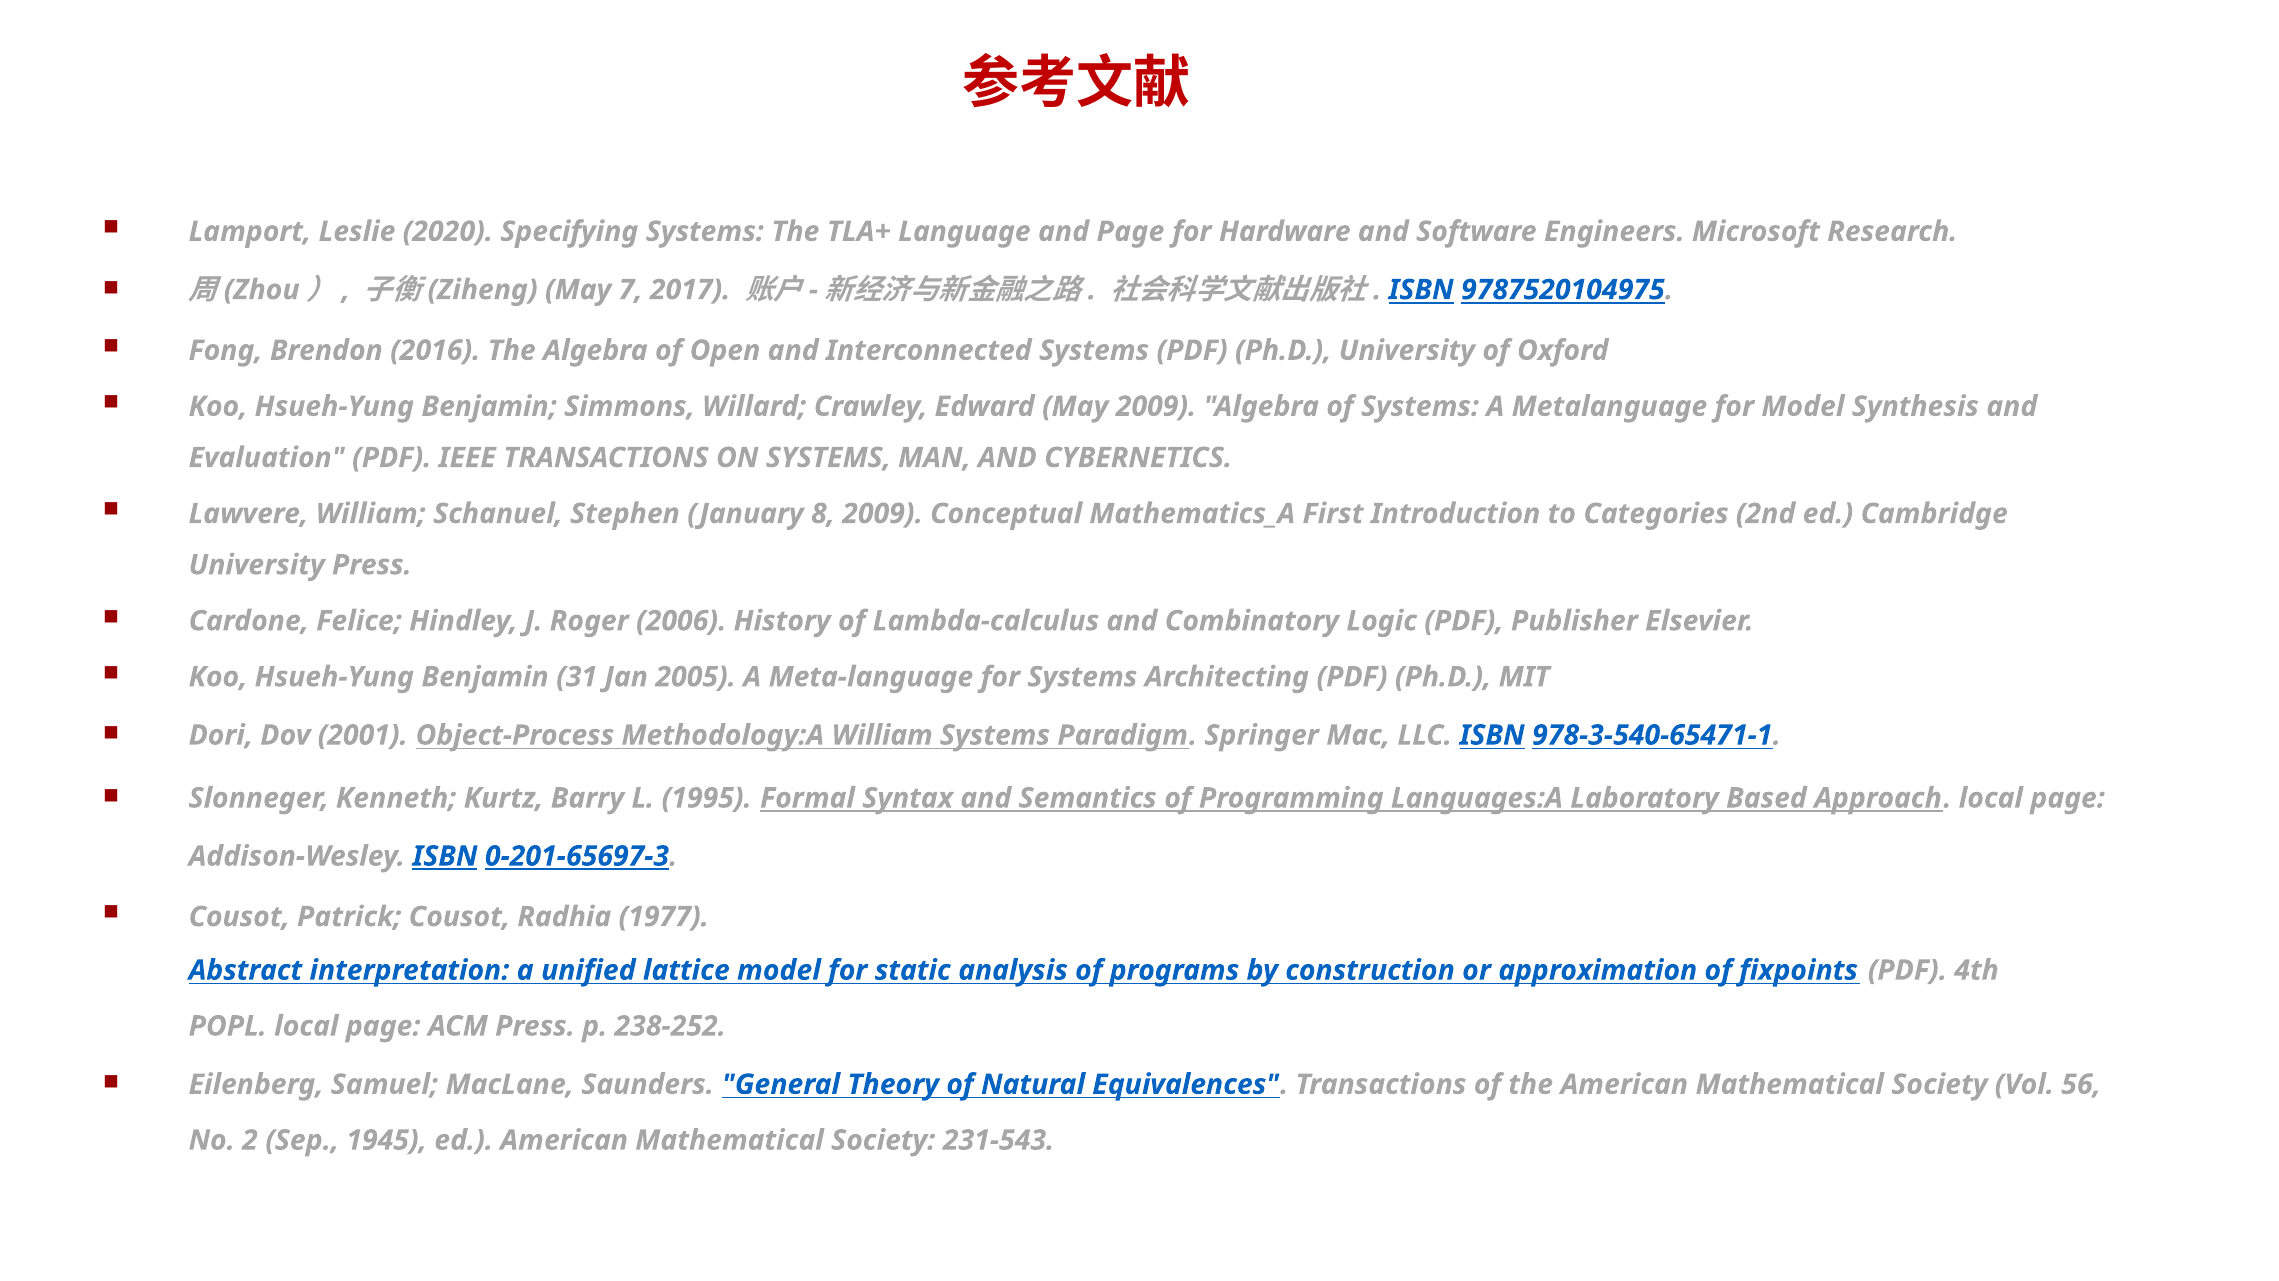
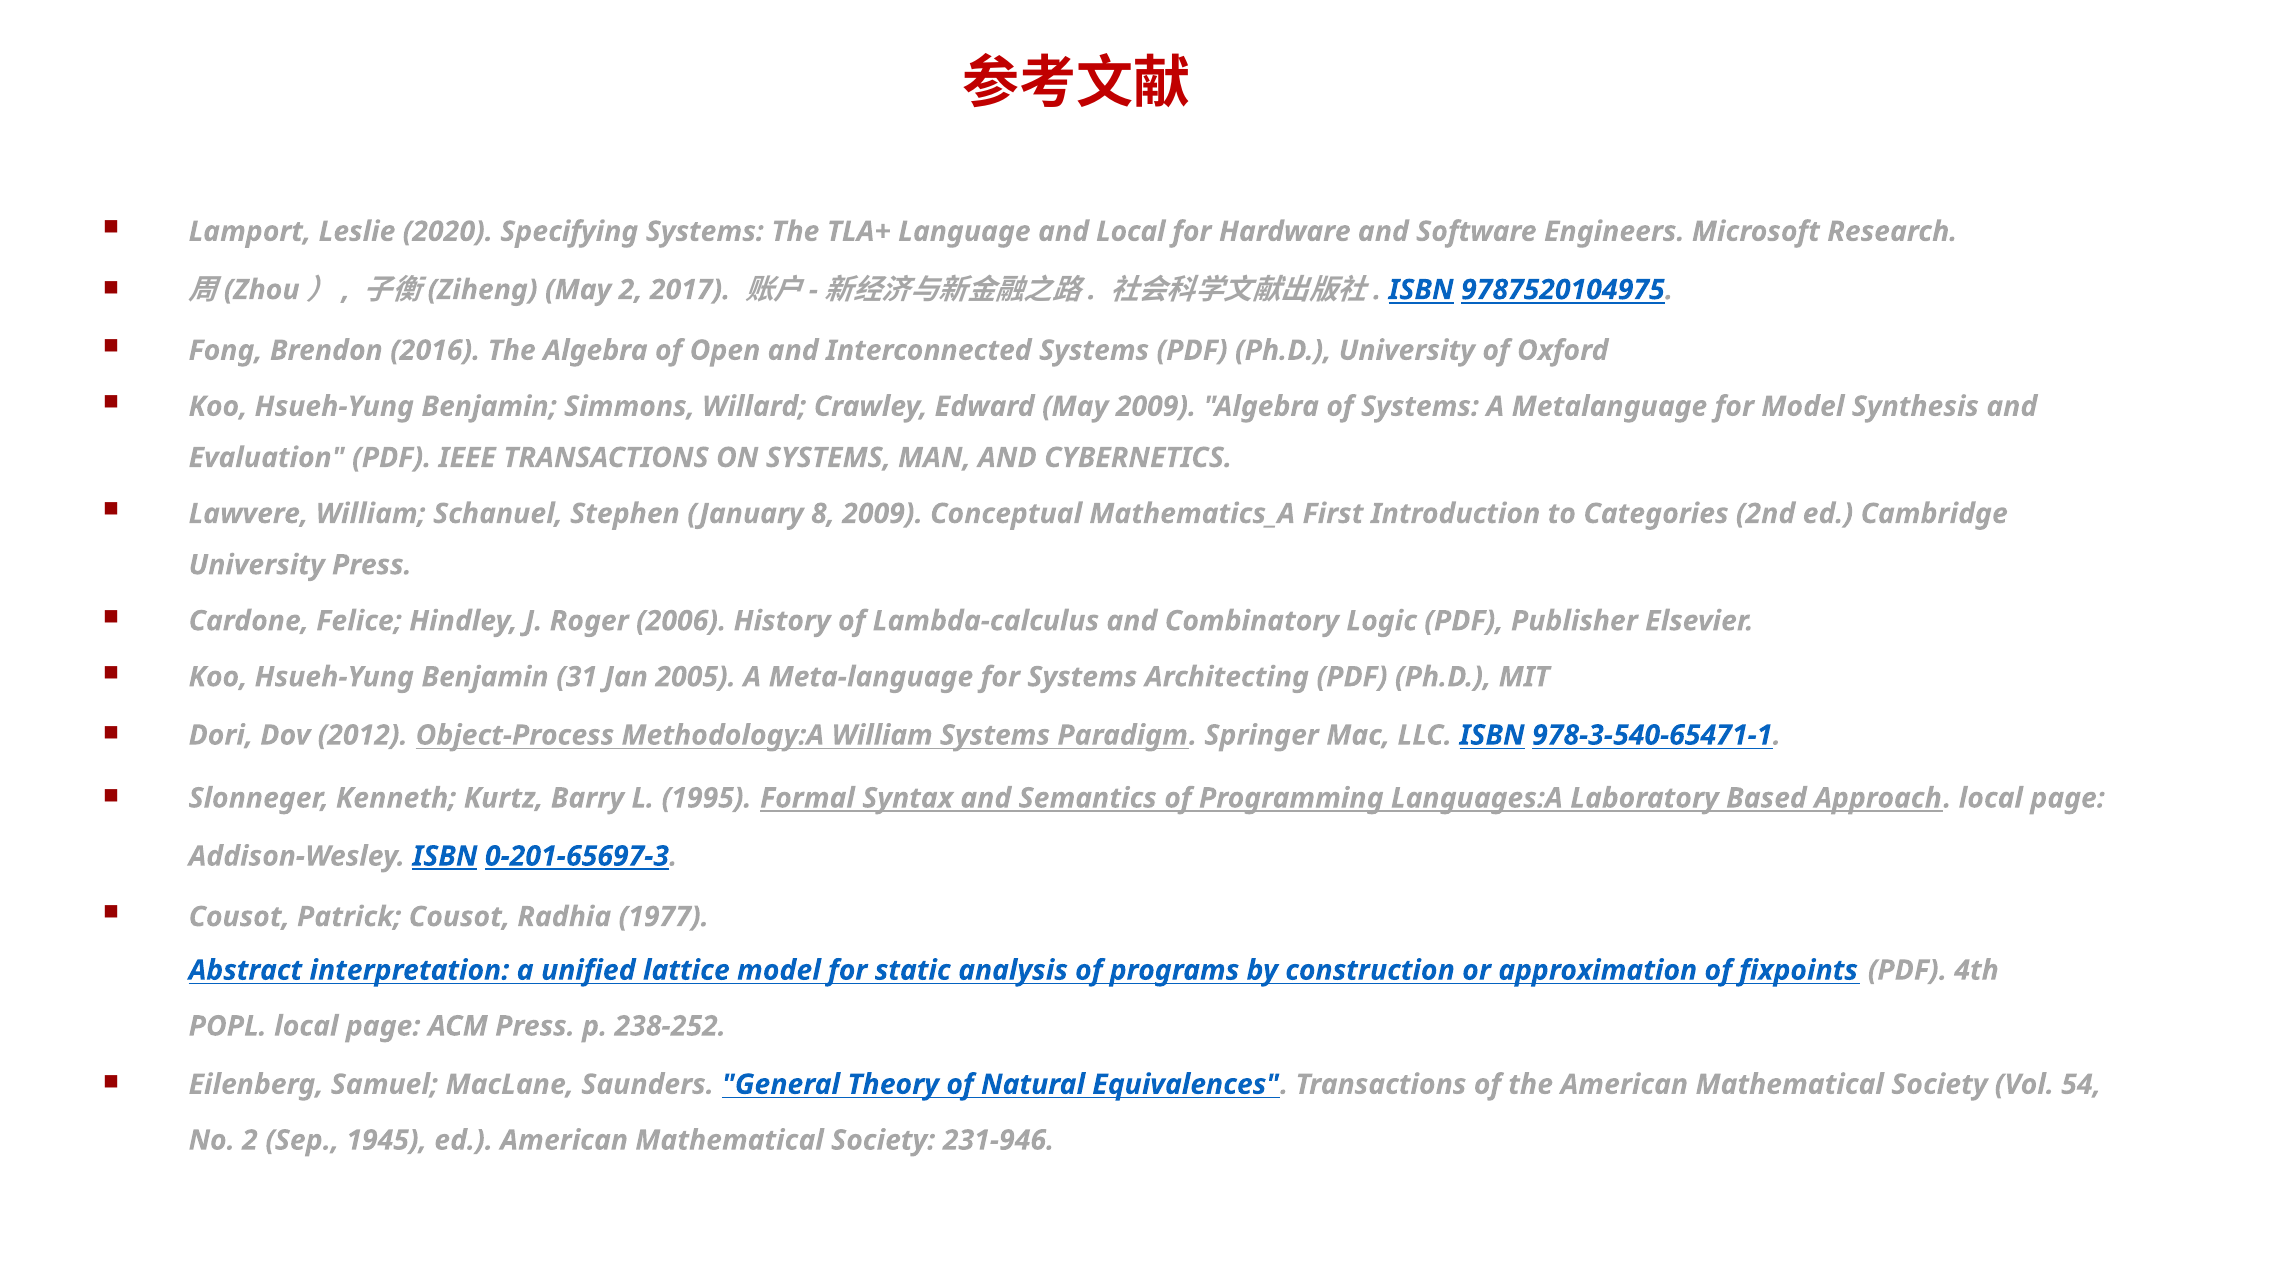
and Page: Page -> Local (1131, 232)
May 7: 7 -> 2 (631, 290)
2001: 2001 -> 2012 (363, 736)
56: 56 -> 54 (2081, 1085)
231-543: 231-543 -> 231-946 (999, 1141)
